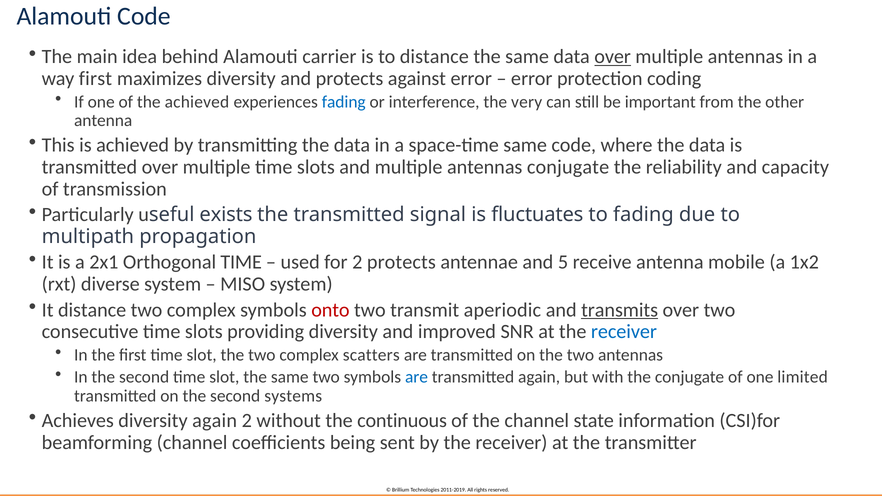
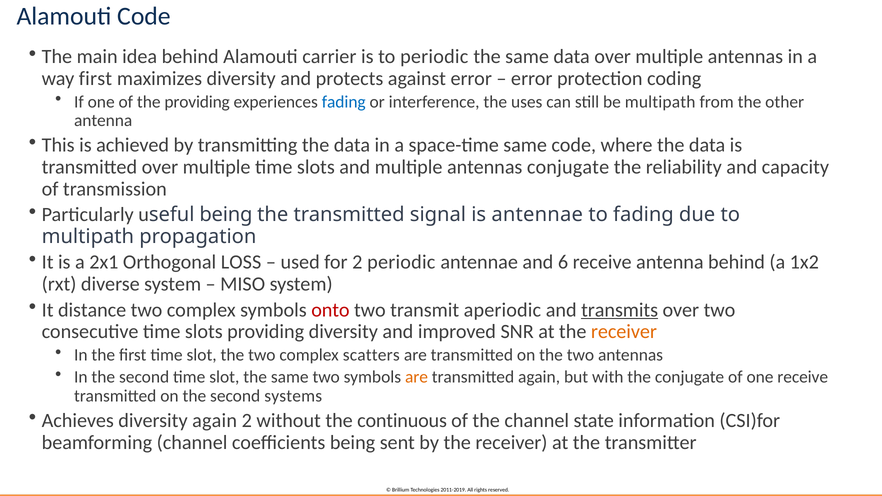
to distance: distance -> periodic (434, 57)
over underline: present -> none (613, 57)
the achieved: achieved -> providing (197, 102)
very: very -> uses (527, 102)
be important: important -> multipath (660, 102)
exists: exists -> being (226, 215)
is fluctuates: fluctuates -> antennae (537, 215)
Orthogonal TIME: TIME -> LOSS (241, 262)
2 protects: protects -> periodic (401, 262)
5: 5 -> 6 (563, 262)
antenna mobile: mobile -> behind (737, 262)
receiver colour: blue -> orange (624, 332)
are colour: blue -> orange (417, 377)
one limited: limited -> receive (803, 377)
